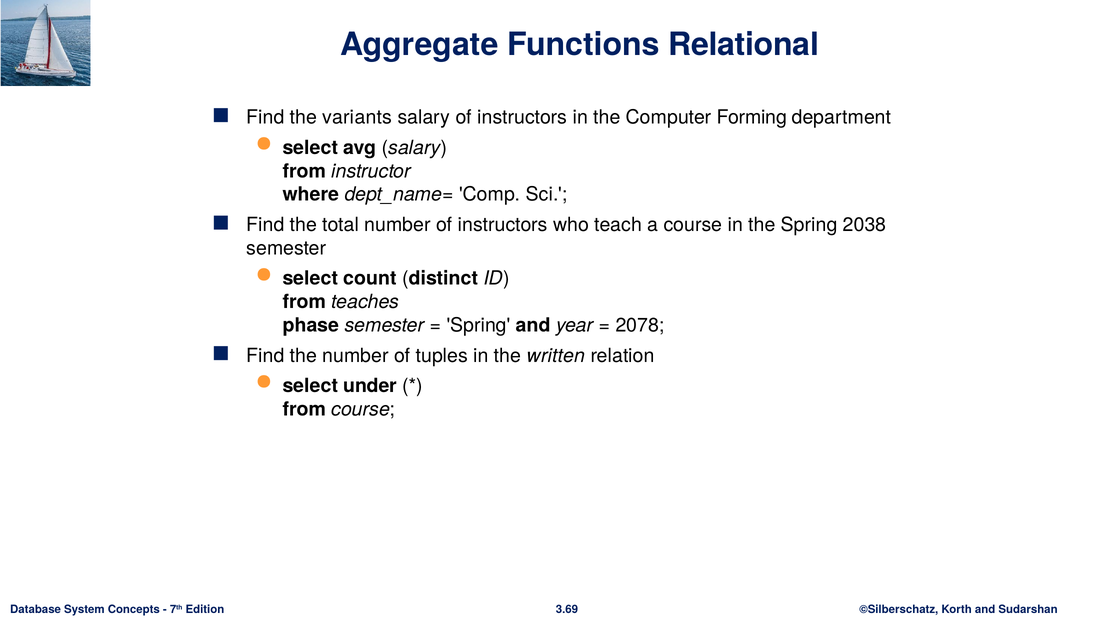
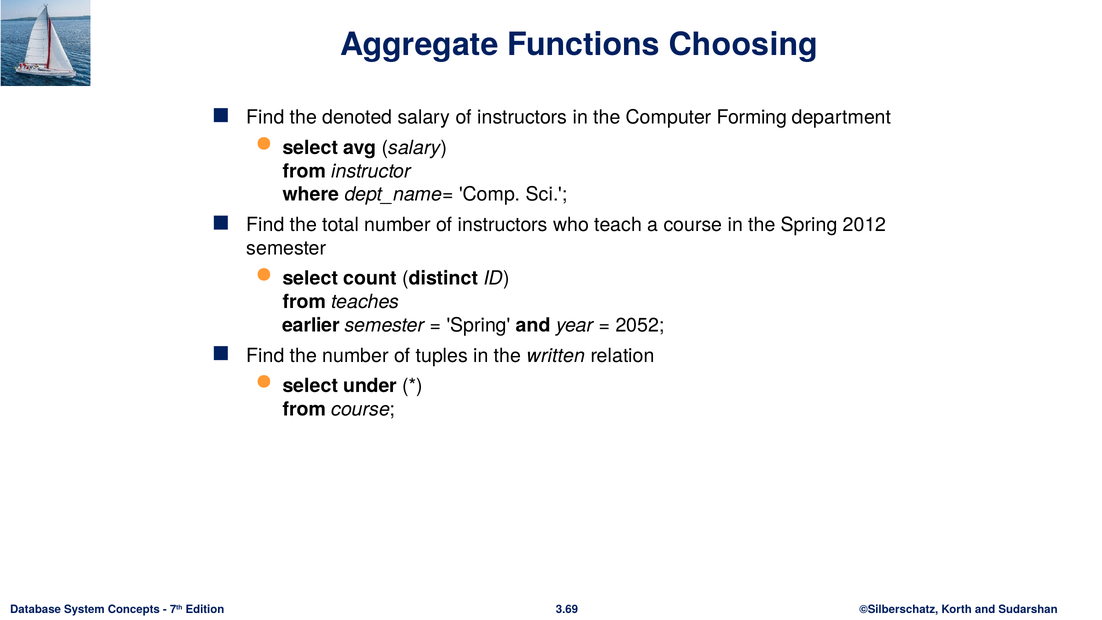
Relational: Relational -> Choosing (743, 44)
variants: variants -> denoted (357, 117)
2038: 2038 -> 2012 (865, 225)
phase: phase -> earlier (311, 325)
2078: 2078 -> 2052 (640, 325)
